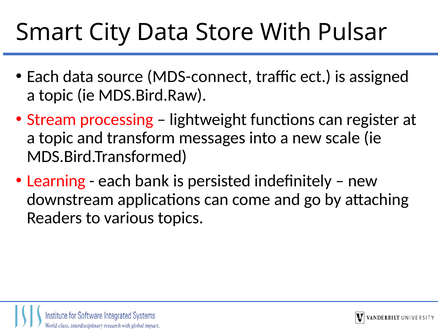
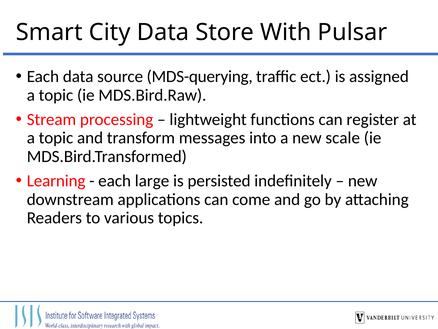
MDS-connect: MDS-connect -> MDS-querying (200, 77)
bank: bank -> large (152, 181)
